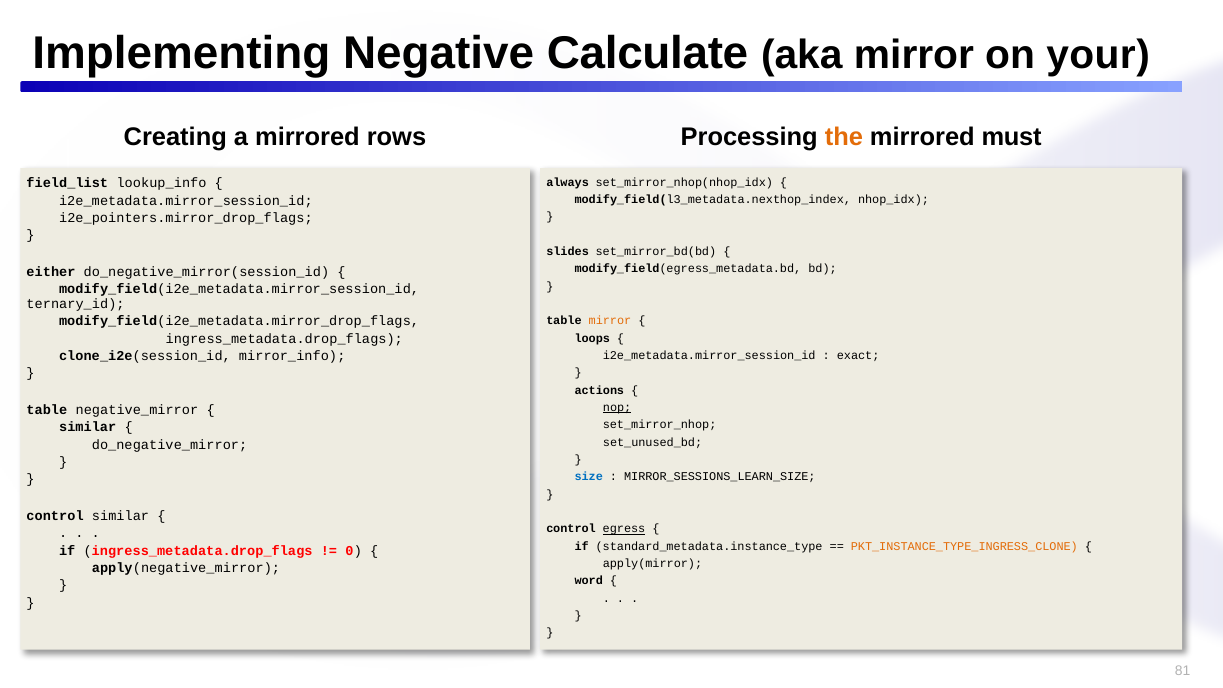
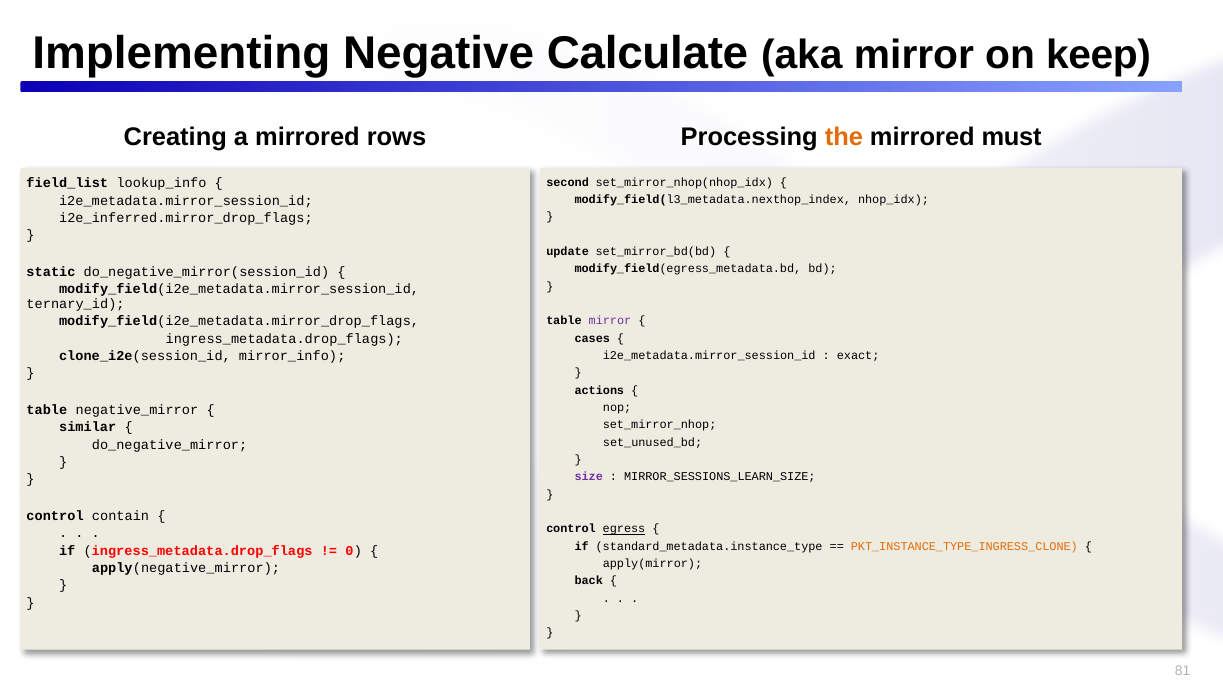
your: your -> keep (1098, 55)
always: always -> second (568, 182)
i2e_pointers.mirror_drop_flags: i2e_pointers.mirror_drop_flags -> i2e_inferred.mirror_drop_flags (186, 218)
slides: slides -> update (568, 252)
either: either -> static (51, 272)
mirror colour: orange -> purple (610, 321)
loops: loops -> cases (592, 338)
nop underline: present -> none (617, 408)
size colour: blue -> purple (589, 477)
control similar: similar -> contain (121, 516)
word: word -> back (589, 581)
